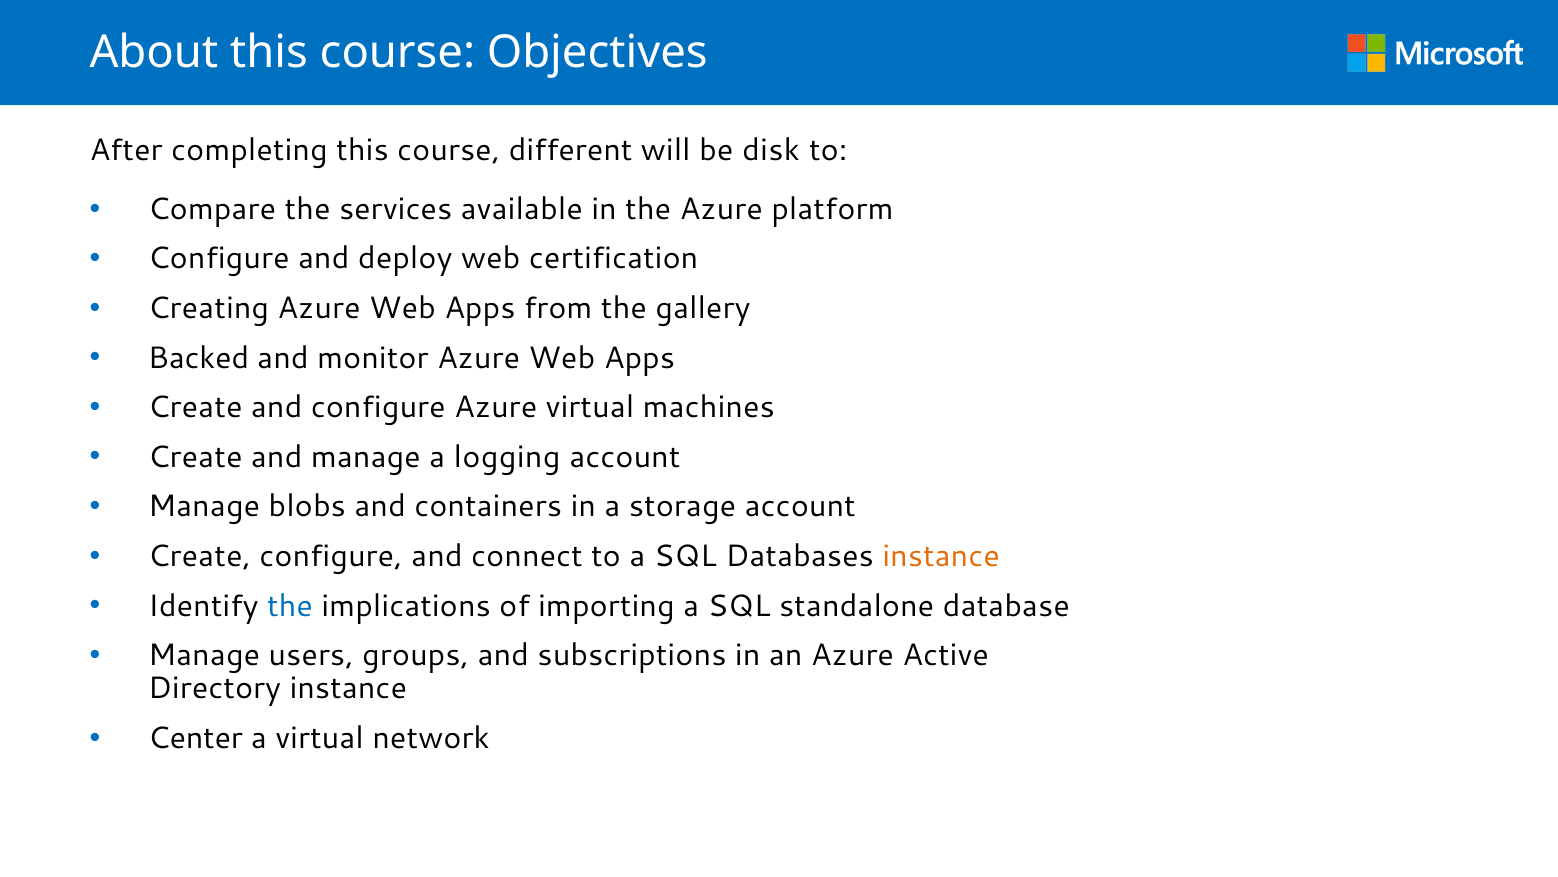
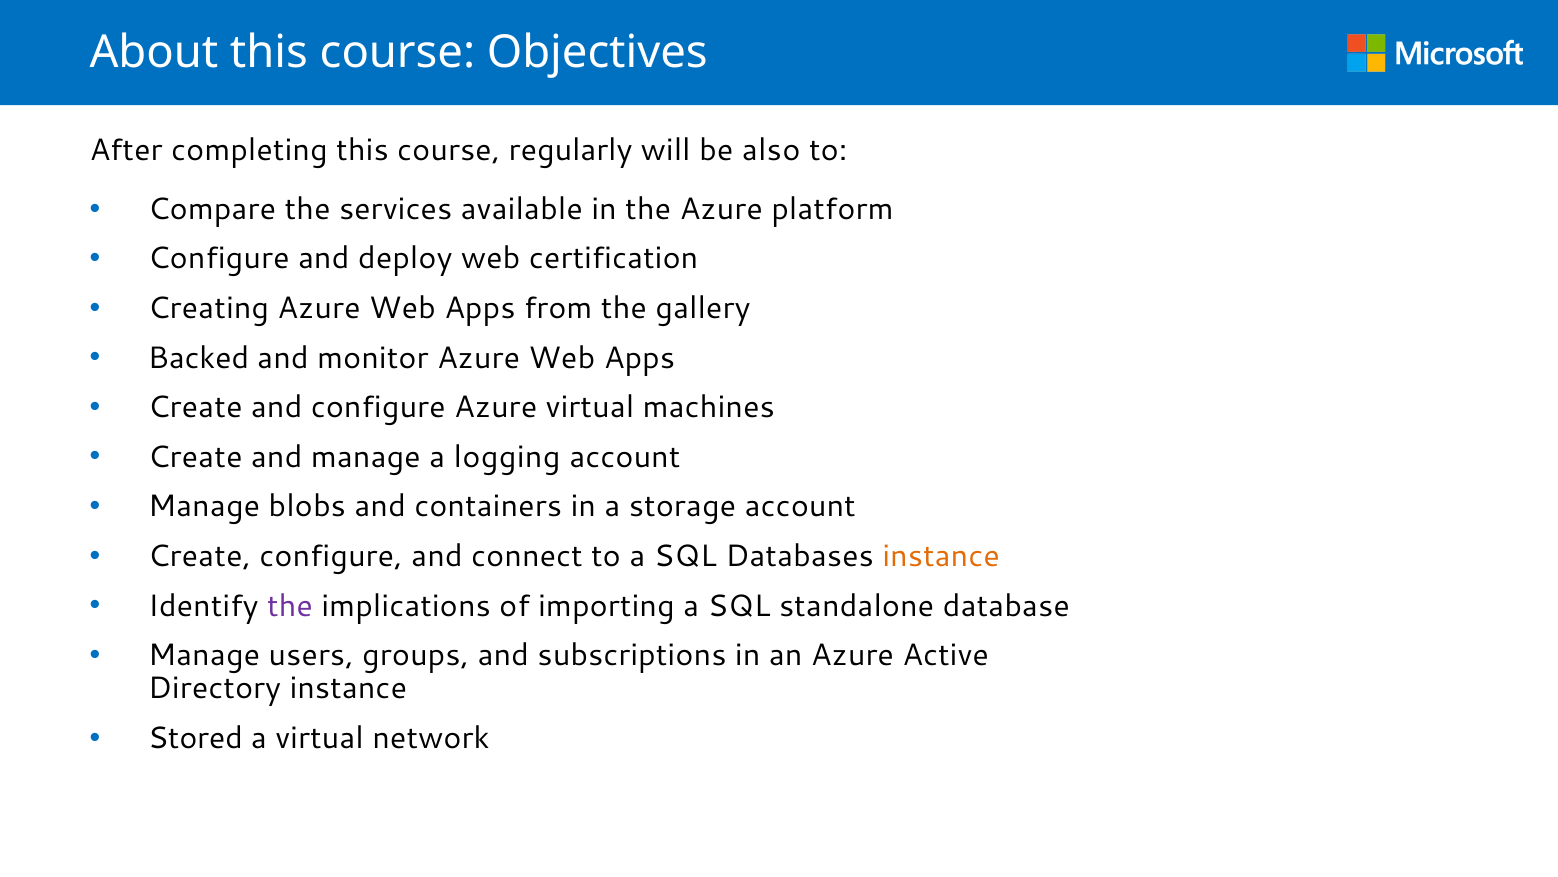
different: different -> regularly (571, 150)
disk: disk -> also (771, 150)
the colour: blue -> purple (290, 605)
Center: Center -> Stored (195, 738)
